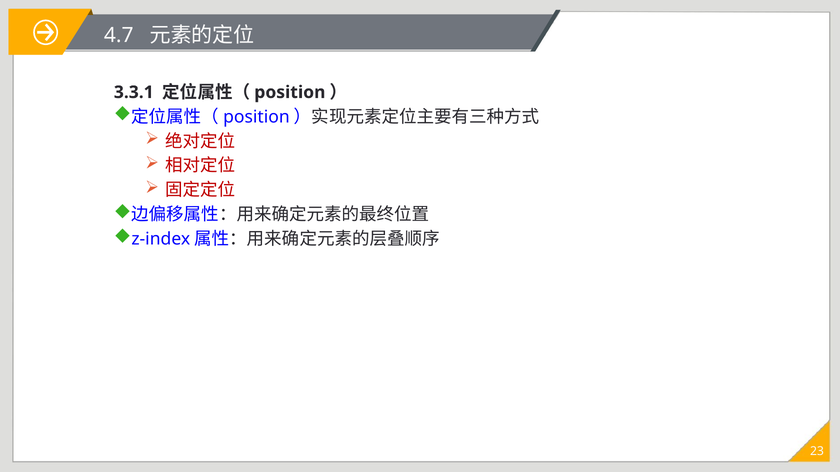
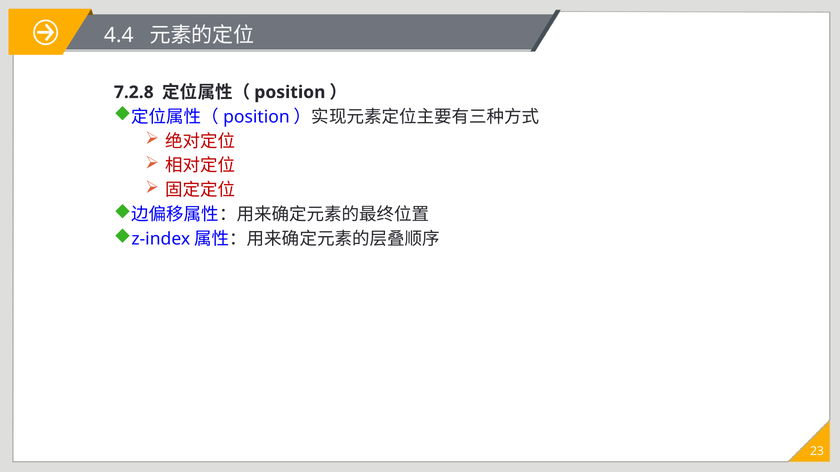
4.7: 4.7 -> 4.4 (119, 35)
3.3.1: 3.3.1 -> 7.2.8 (134, 92)
